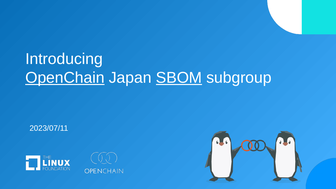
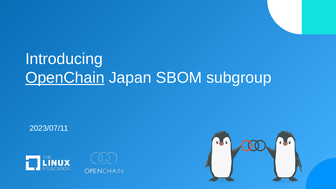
SBOM underline: present -> none (179, 78)
